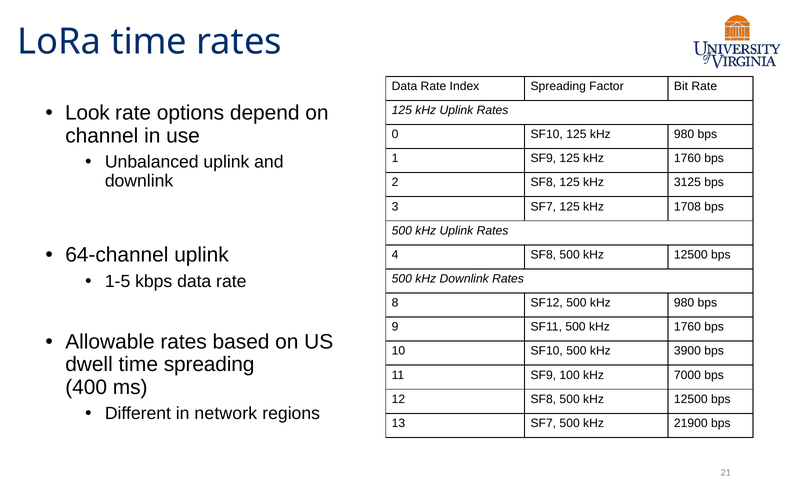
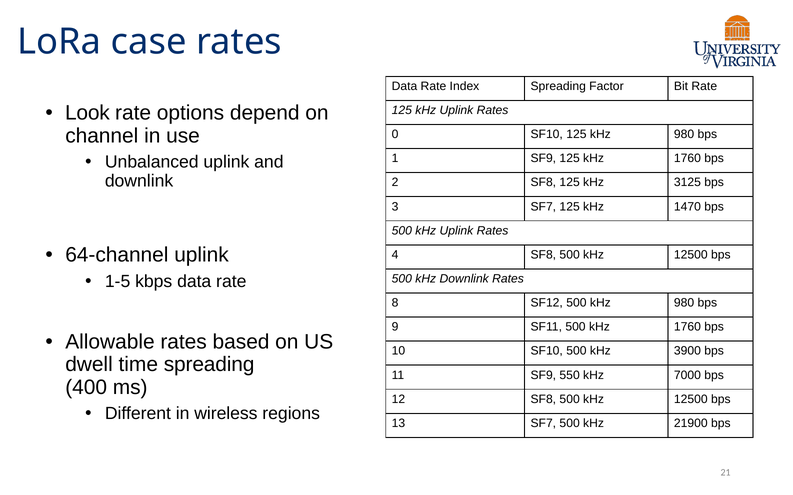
LoRa time: time -> case (149, 42)
1708: 1708 -> 1470 (687, 207)
100: 100 -> 550 (570, 376)
network: network -> wireless (226, 414)
